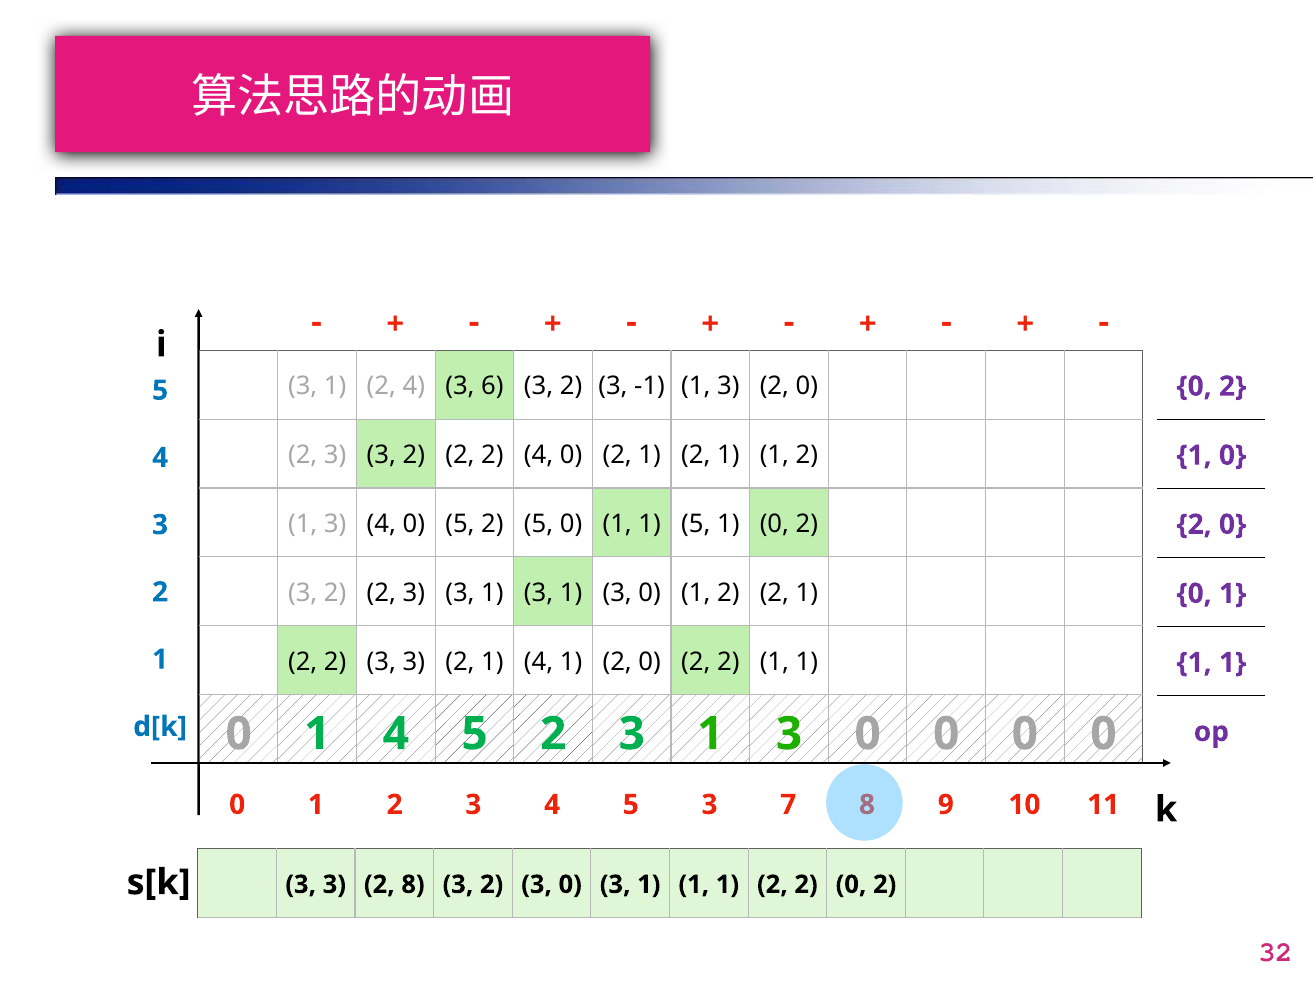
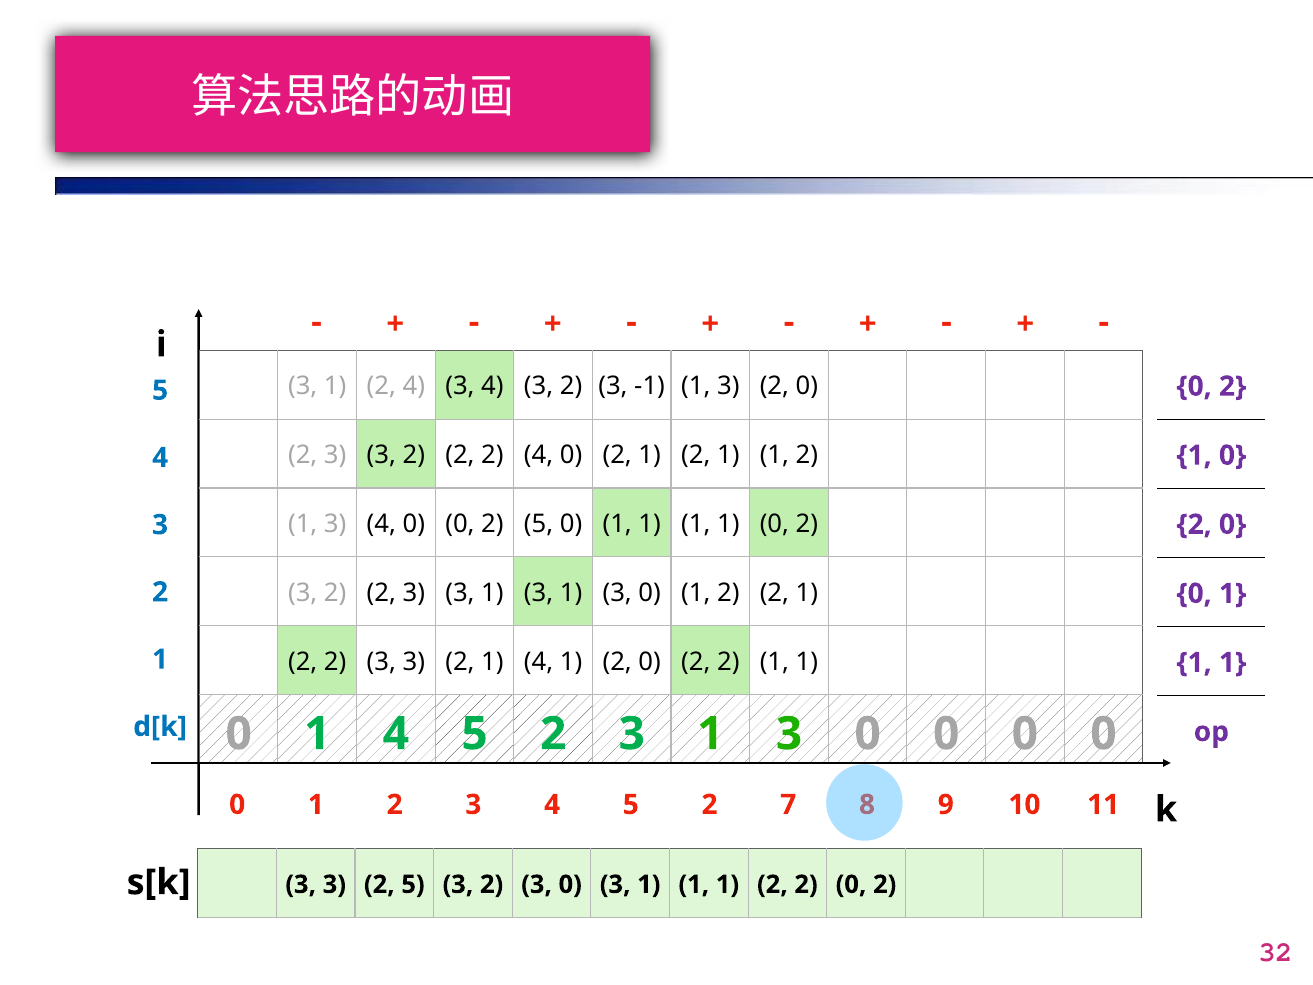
4 3 6: 6 -> 4 (492, 386)
4 0 5: 5 -> 0 (460, 524)
5: 5 -> 1 (696, 524)
3 4 5 3: 3 -> 2 (710, 804)
3 2 8: 8 -> 5 (413, 884)
